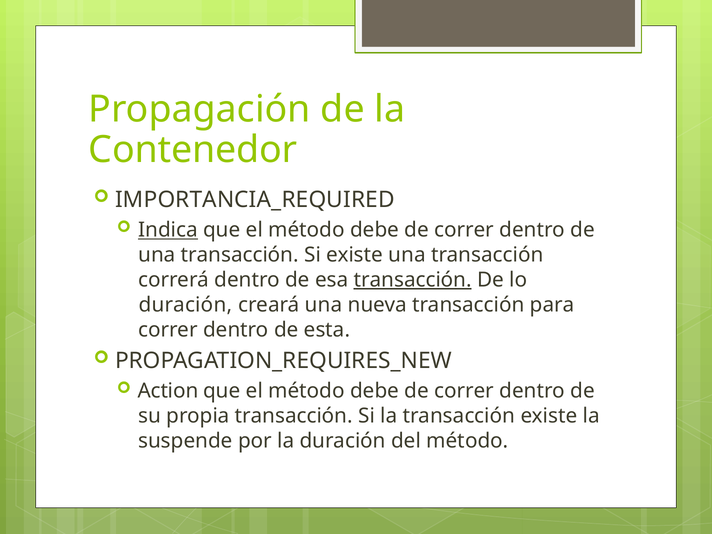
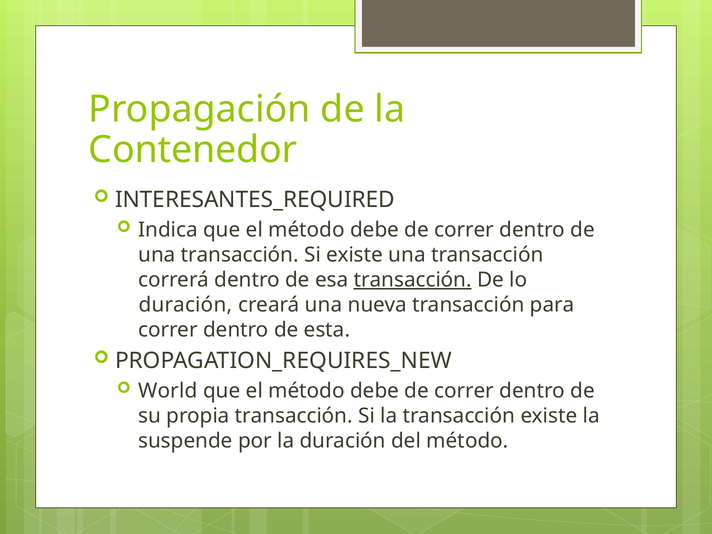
IMPORTANCIA_REQUIRED: IMPORTANCIA_REQUIRED -> INTERESANTES_REQUIRED (255, 200)
Indica underline: present -> none (168, 230)
Action: Action -> World (168, 391)
